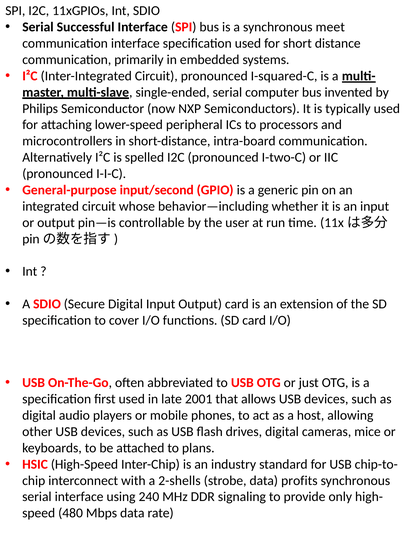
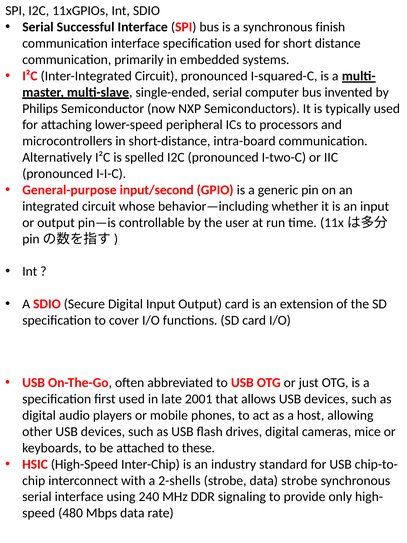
meet: meet -> finish (330, 27)
plans: plans -> these (198, 448)
data profits: profits -> strobe (299, 480)
